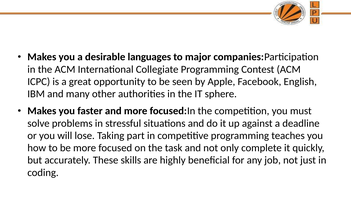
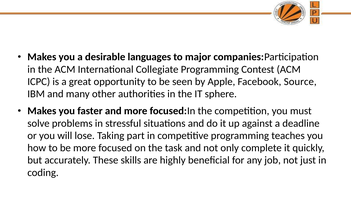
English: English -> Source (300, 82)
